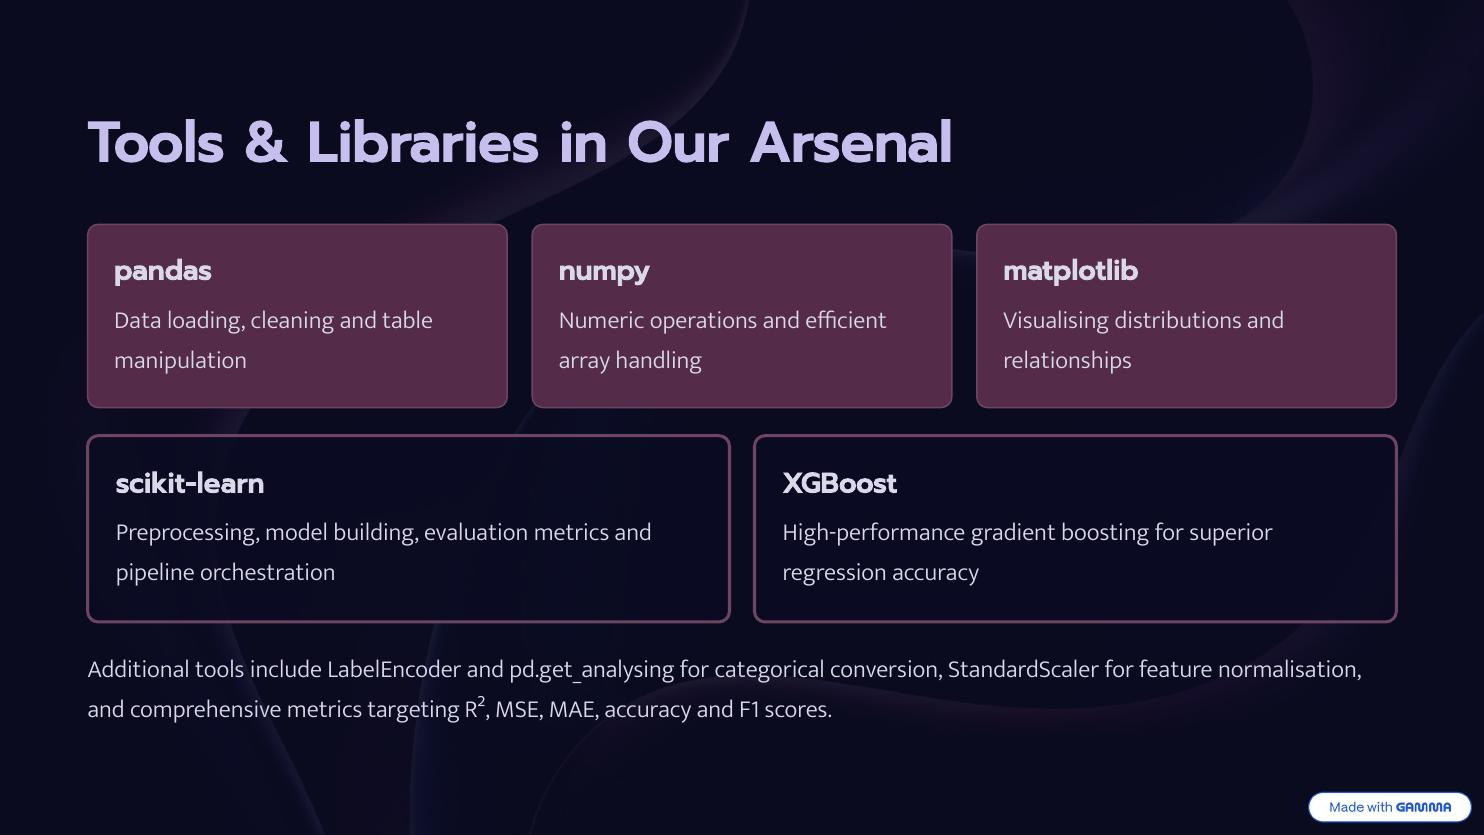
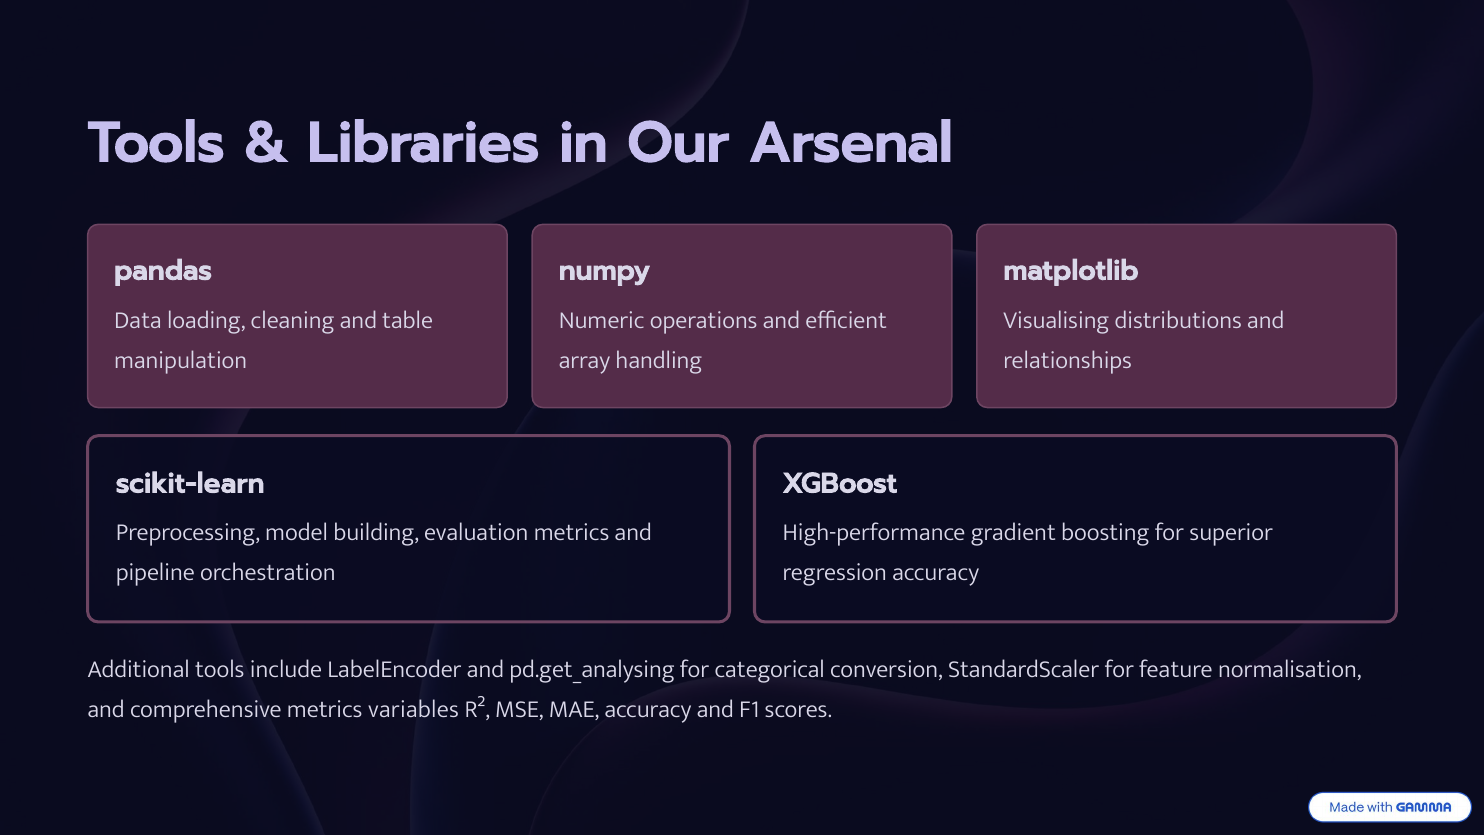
targeting: targeting -> variables (414, 709)
